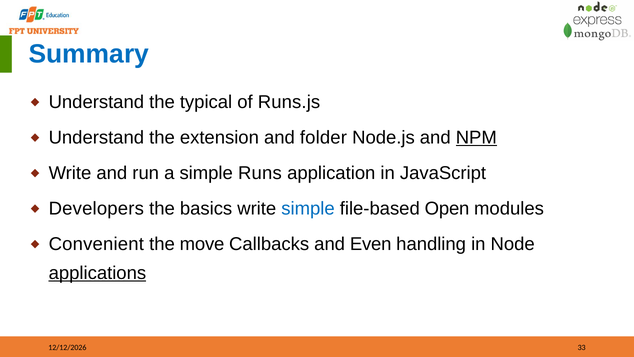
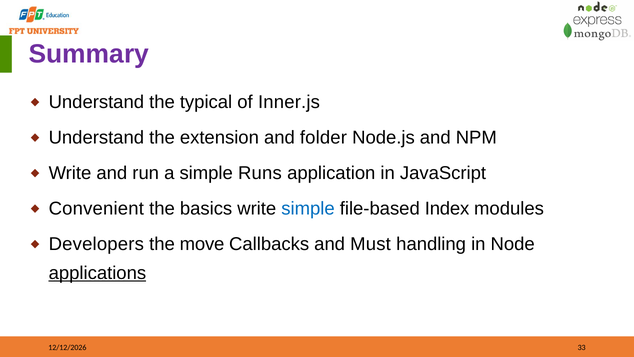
Summary colour: blue -> purple (89, 54)
Runs.js: Runs.js -> Inner.js (289, 102)
NPM underline: present -> none (476, 137)
Developers: Developers -> Convenient (96, 208)
Open: Open -> Index (447, 208)
Convenient: Convenient -> Developers (96, 244)
Even: Even -> Must (371, 244)
